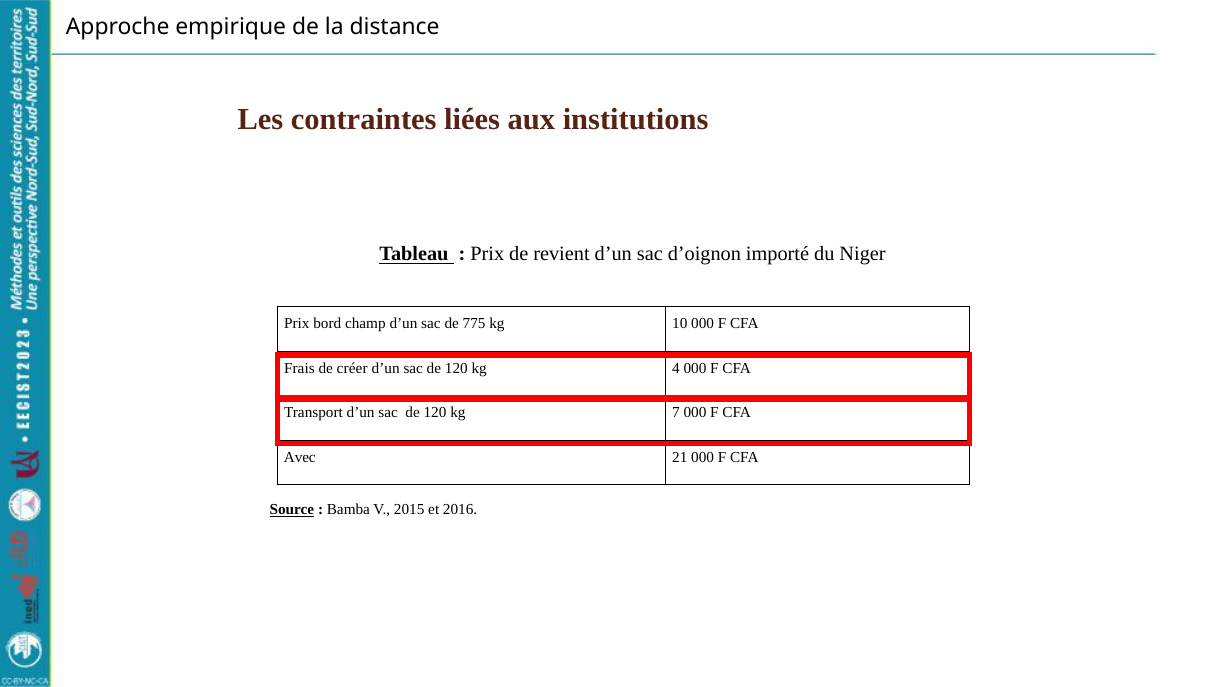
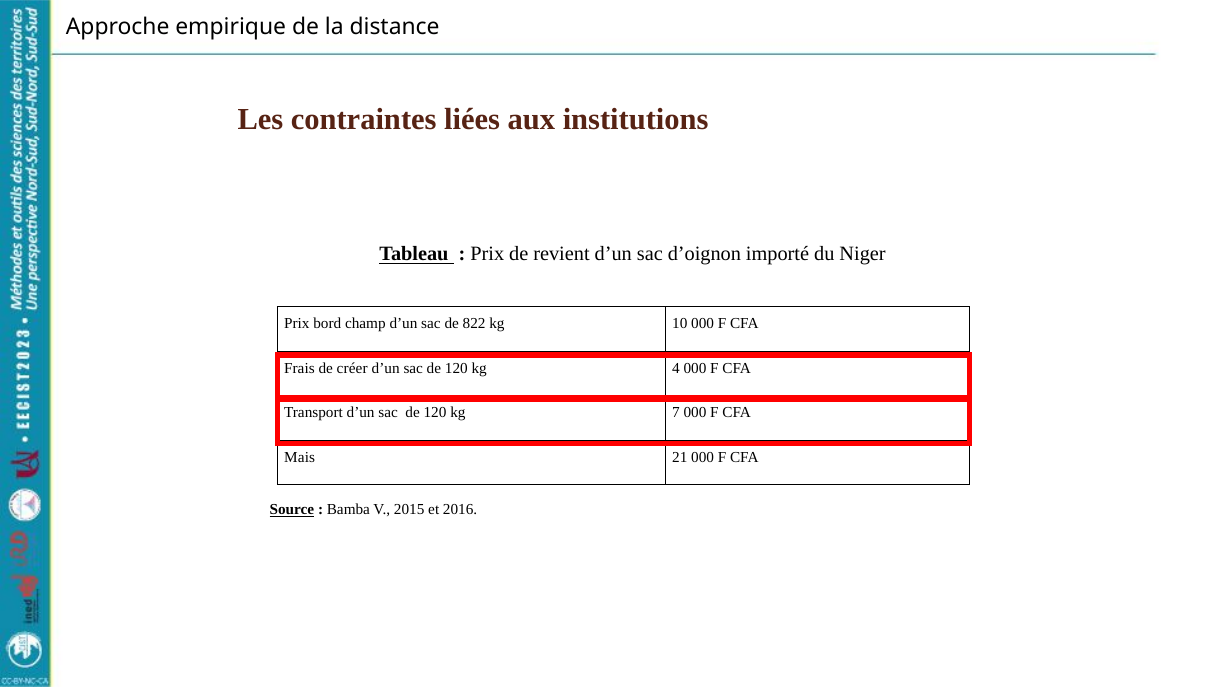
775: 775 -> 822 (474, 324)
Avec: Avec -> Mais (300, 457)
